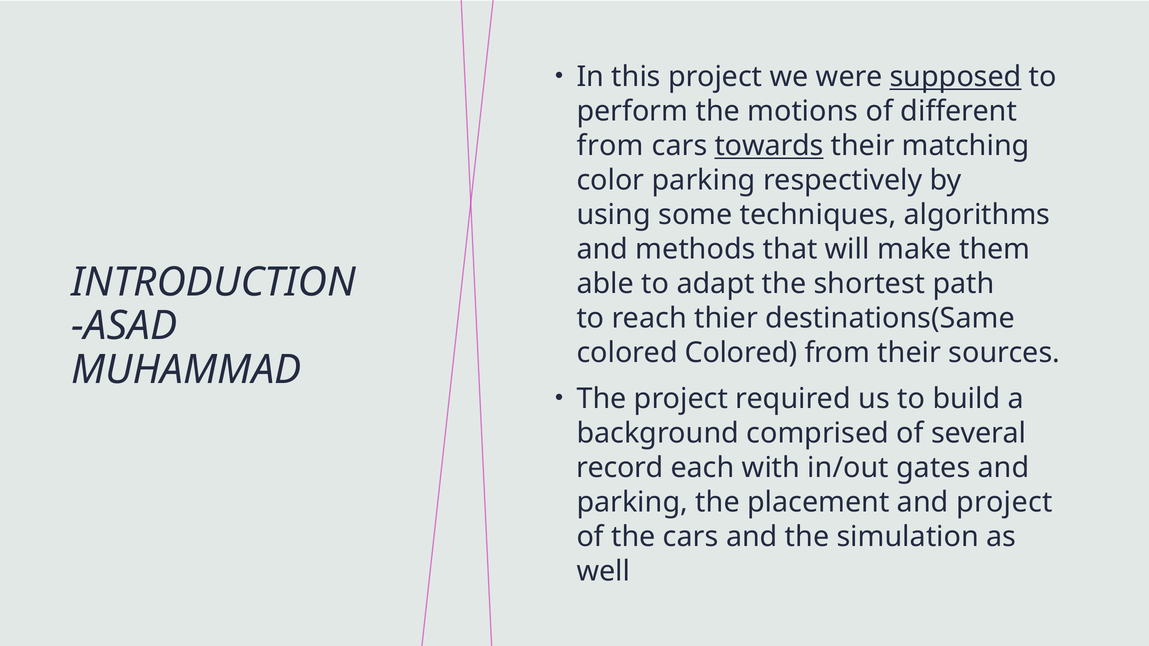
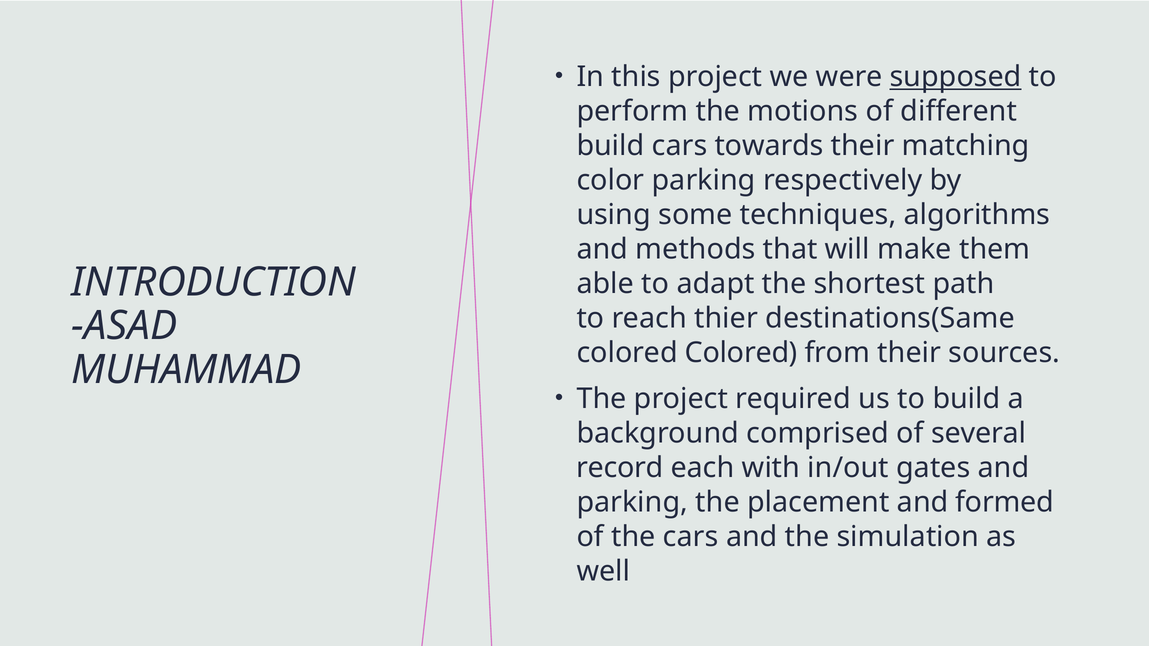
from: from -> build (610, 146)
towards underline: present -> none (769, 146)
and project: project -> formed (1005, 503)
